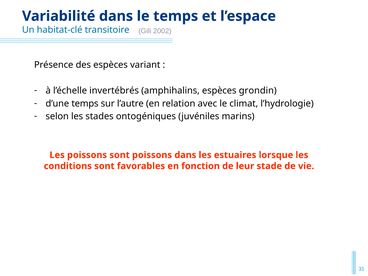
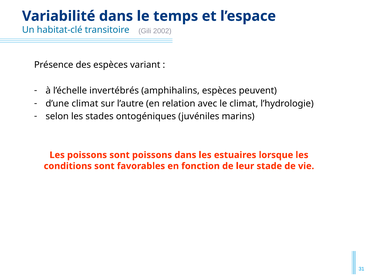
grondin: grondin -> peuvent (258, 91)
d’une temps: temps -> climat (85, 103)
